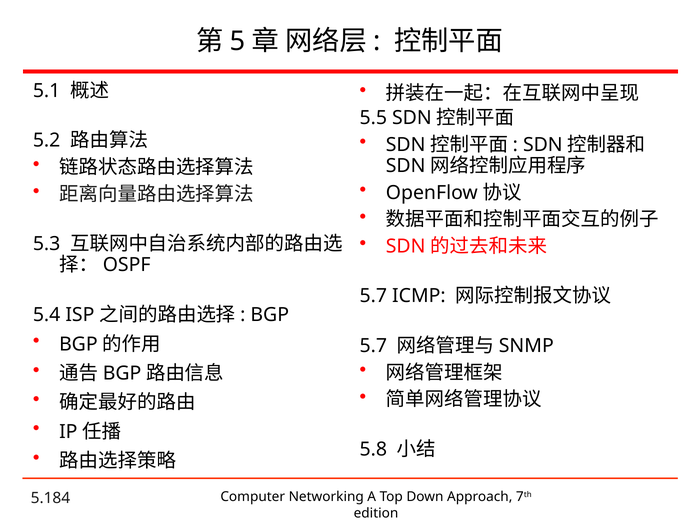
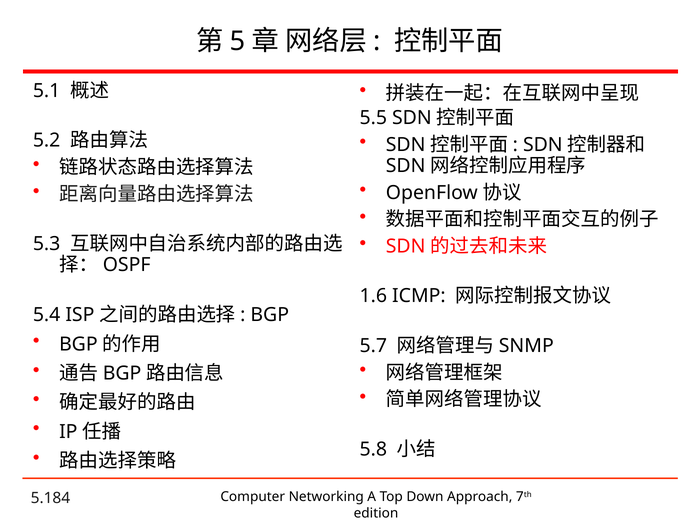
5.7: 5.7 -> 1.6 (373, 296)
